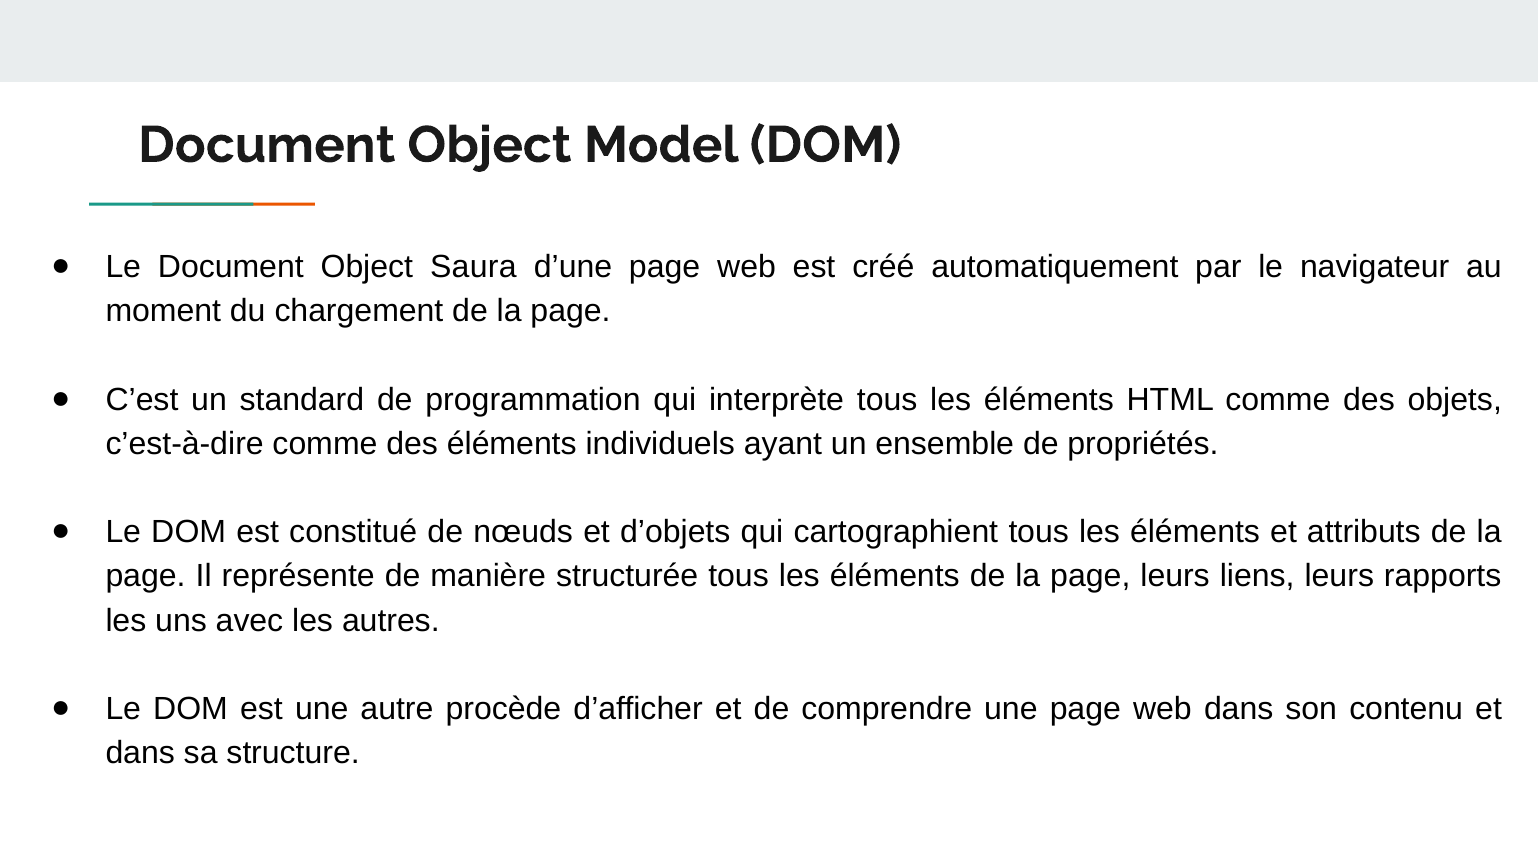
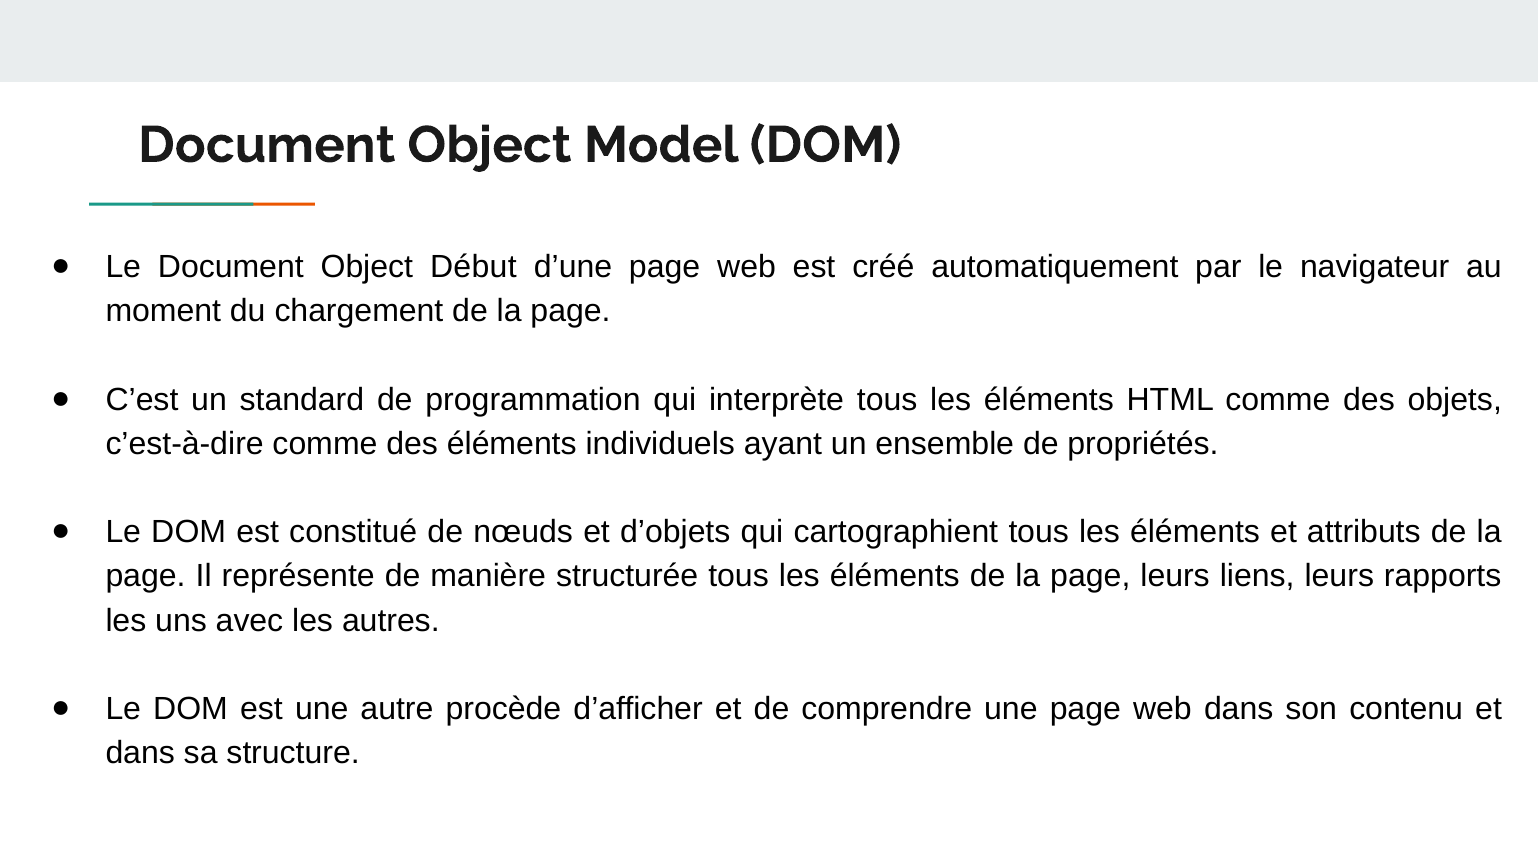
Saura: Saura -> Début (473, 267)
